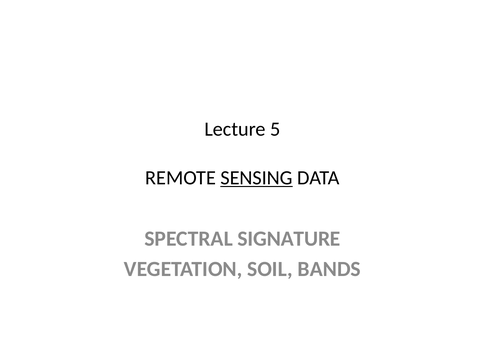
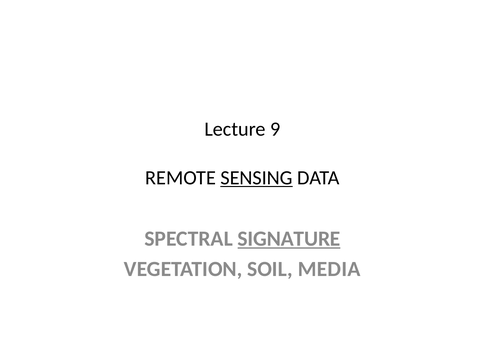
5: 5 -> 9 (275, 129)
SIGNATURE underline: none -> present (289, 239)
BANDS: BANDS -> MEDIA (329, 269)
